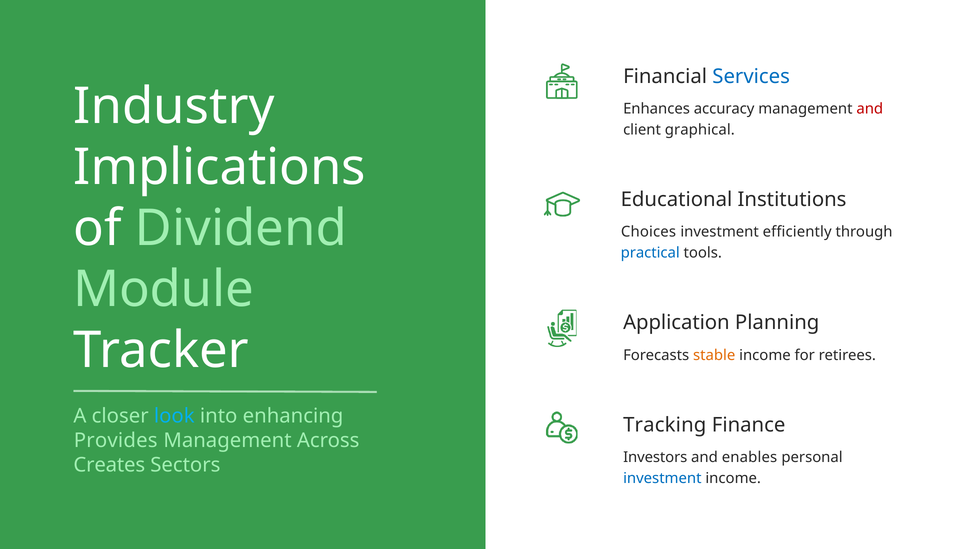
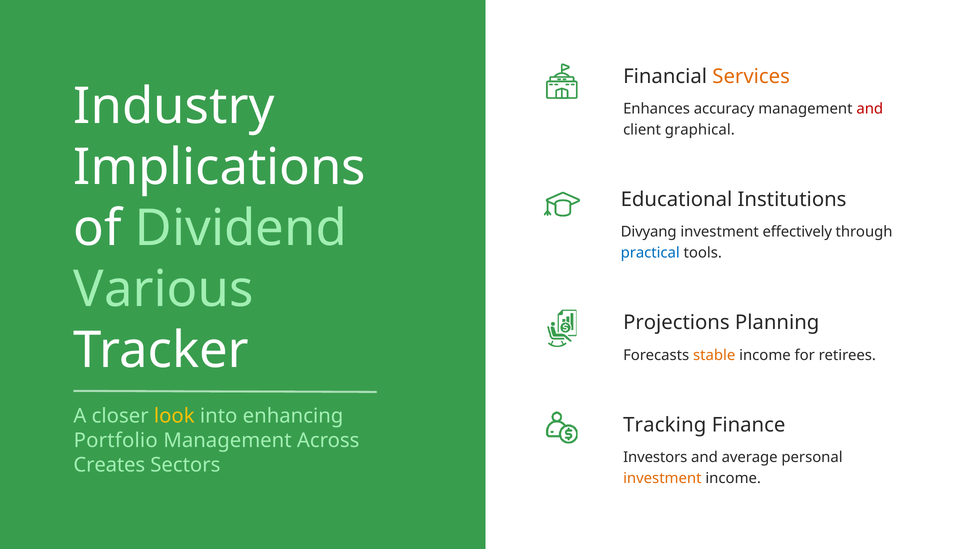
Services colour: blue -> orange (751, 77)
Choices: Choices -> Divyang (649, 232)
efficiently: efficiently -> effectively (797, 232)
Module: Module -> Various (163, 290)
Application: Application -> Projections (676, 323)
look colour: light blue -> yellow (174, 417)
Provides: Provides -> Portfolio (116, 441)
enables: enables -> average (750, 458)
investment colour: blue -> orange (662, 479)
